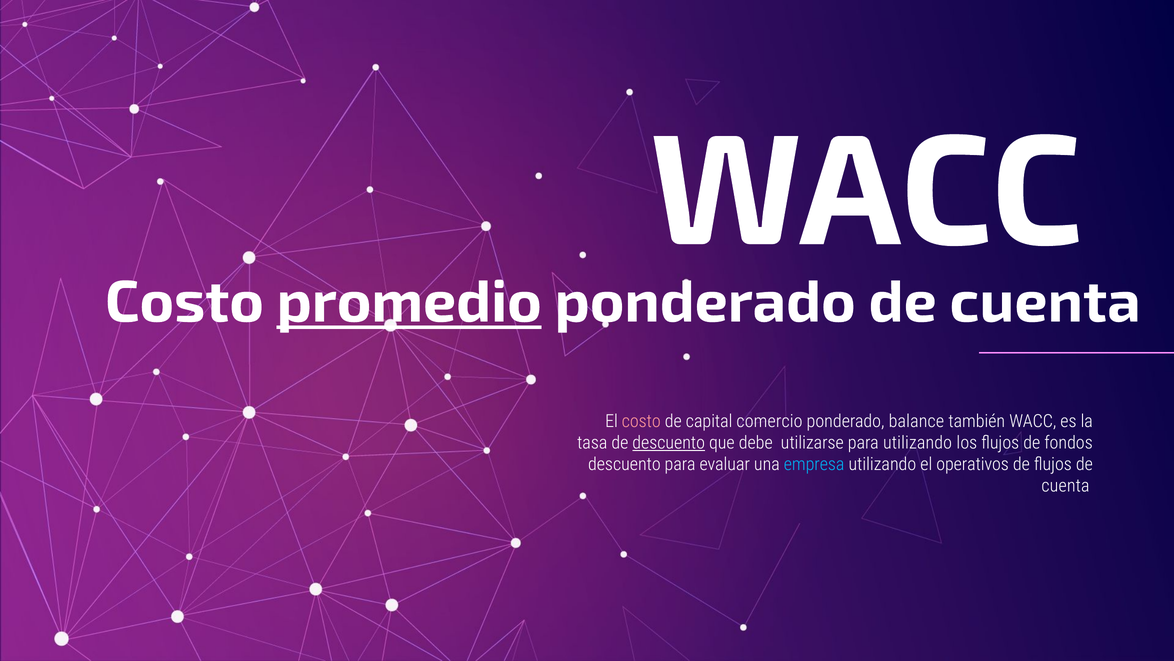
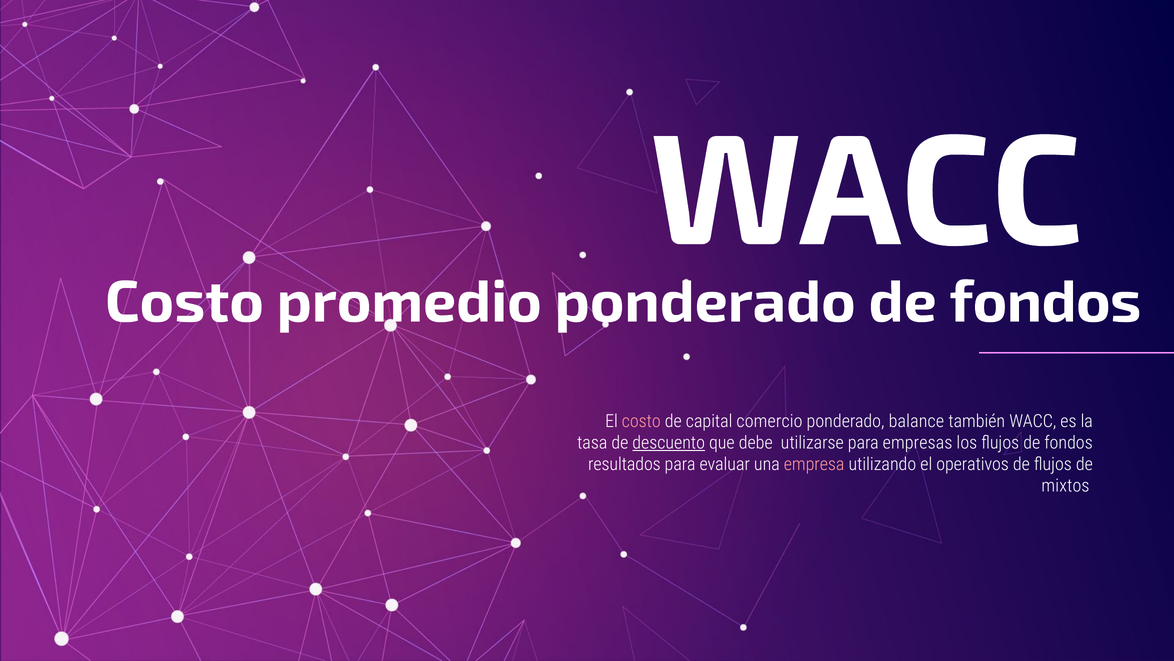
promedio underline: present -> none (409, 302)
ponderado de cuenta: cuenta -> fondos (1045, 302)
para utilizando: utilizando -> empresas (918, 443)
descuento: descuento -> resultados (624, 464)
empresa colour: light blue -> pink (814, 464)
cuenta: cuenta -> mixtos (1065, 486)
